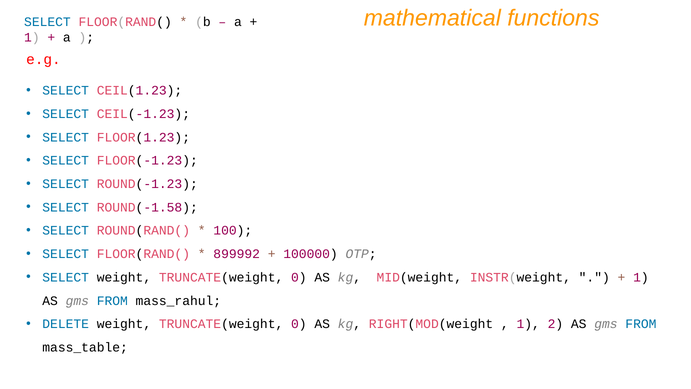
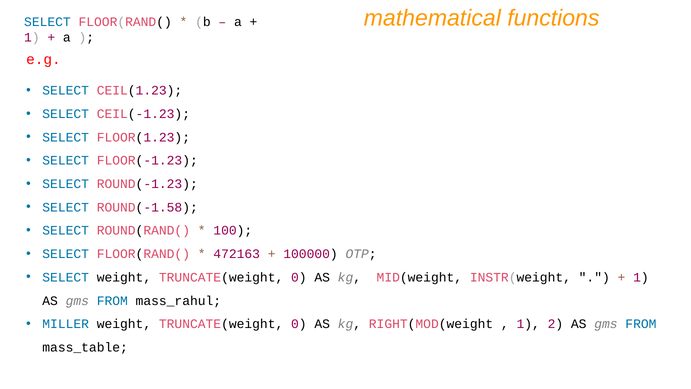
899992: 899992 -> 472163 (237, 254)
DELETE: DELETE -> MILLER (66, 324)
